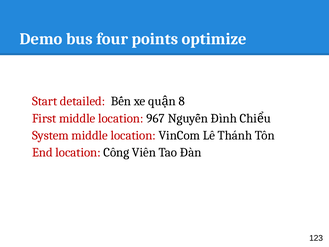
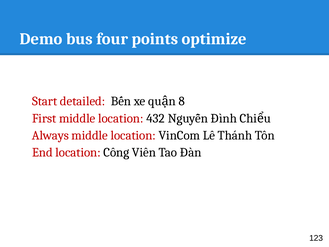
967: 967 -> 432 (156, 118)
System: System -> Always (50, 135)
